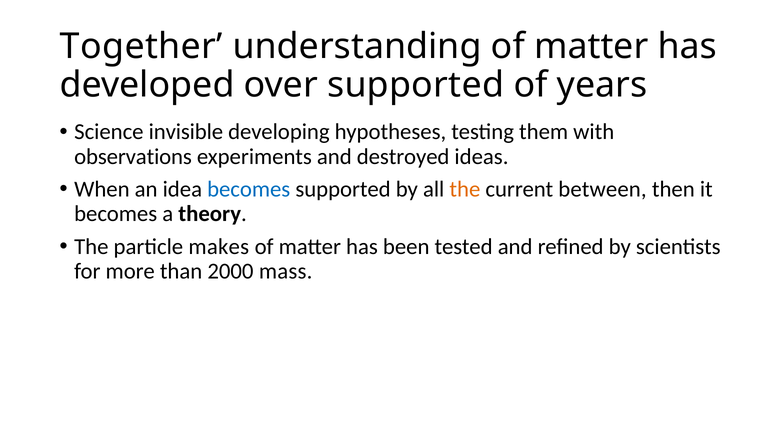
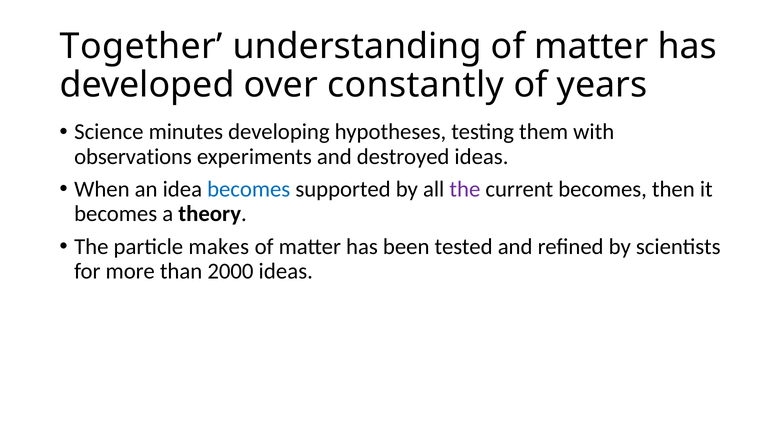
over supported: supported -> constantly (416, 85)
invisible: invisible -> minutes (186, 132)
the colour: orange -> purple (465, 189)
current between: between -> becomes (603, 189)
2000 mass: mass -> ideas (286, 271)
